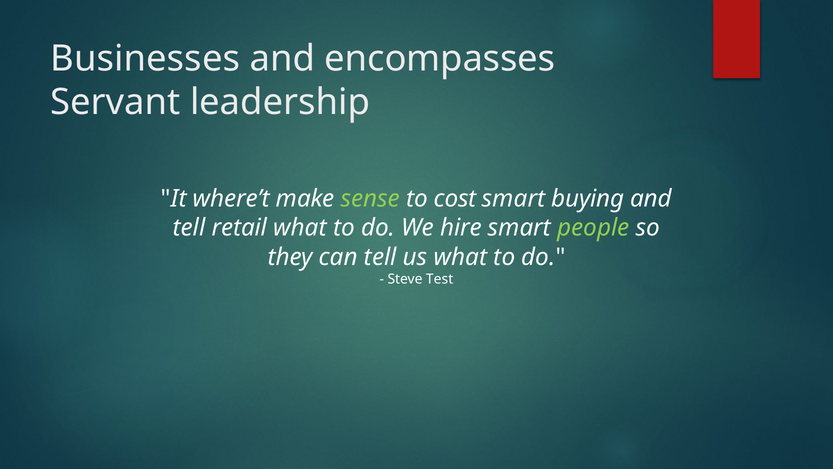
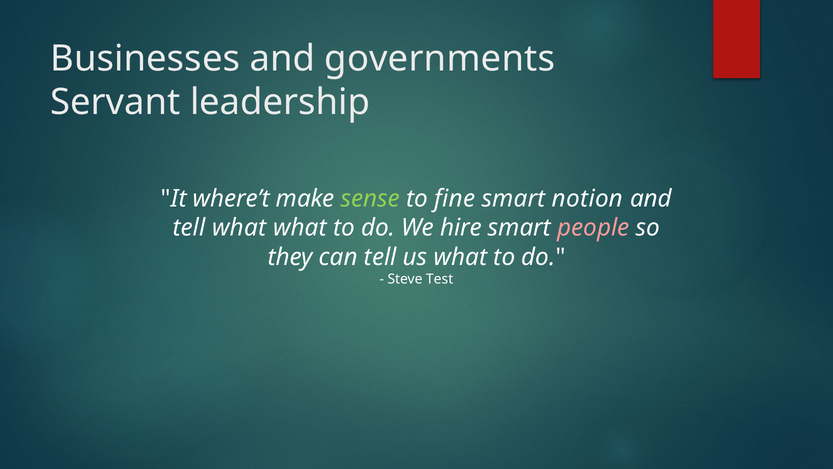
encompasses: encompasses -> governments (440, 58)
cost: cost -> fine (455, 198)
buying: buying -> notion (587, 198)
tell retail: retail -> what (239, 228)
people colour: light green -> pink (593, 228)
